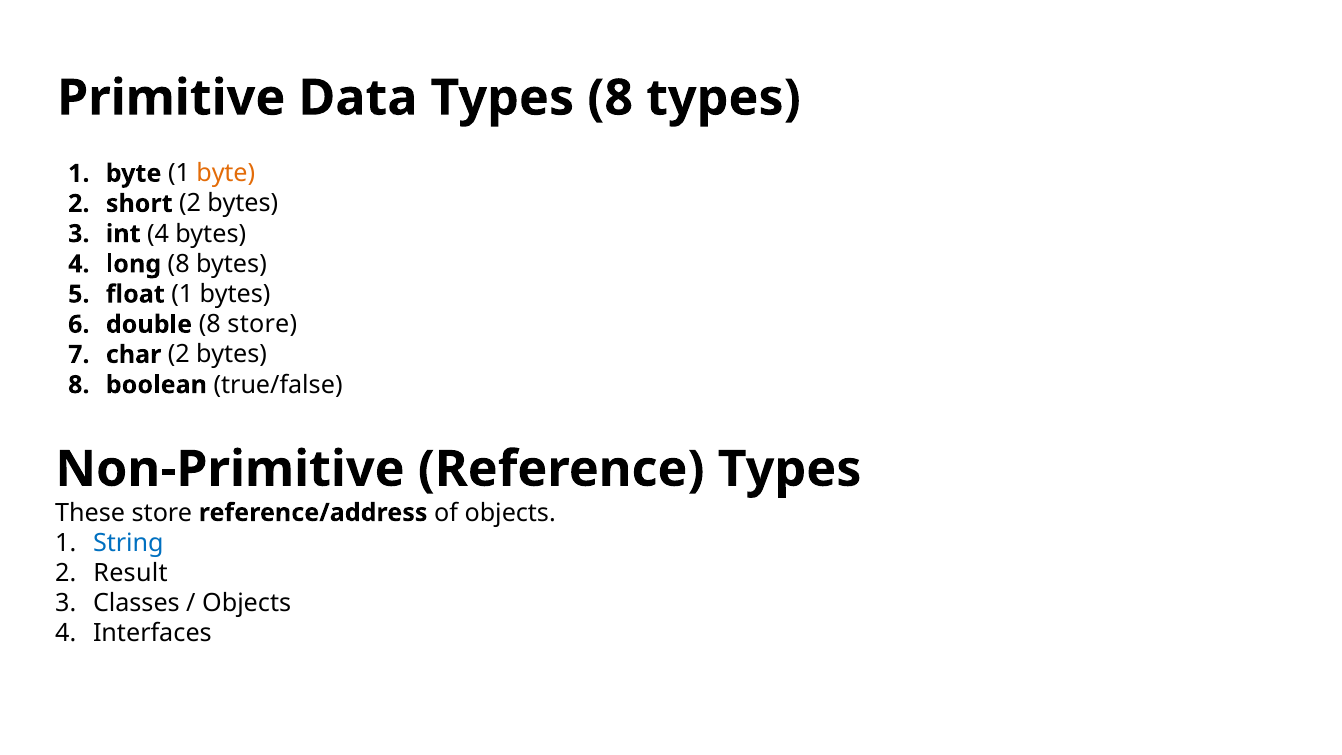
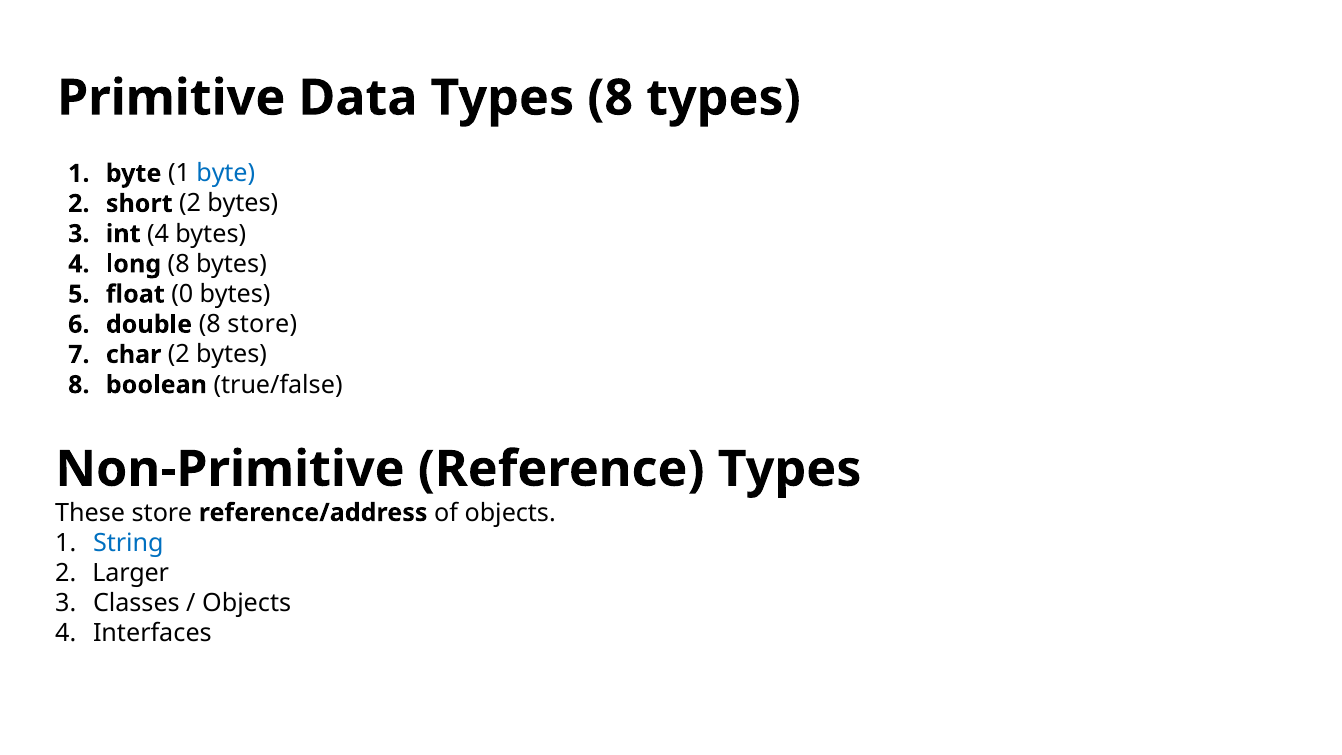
byte colour: orange -> blue (226, 173)
float 1: 1 -> 0 (182, 294)
Result: Result -> Larger (131, 573)
